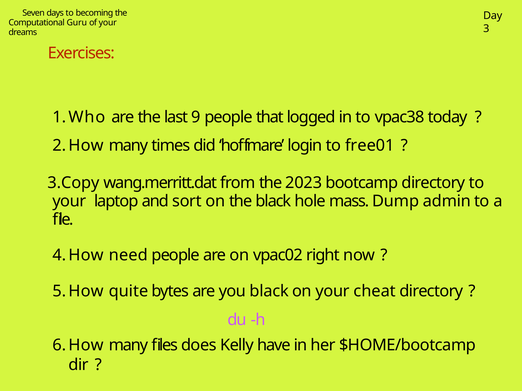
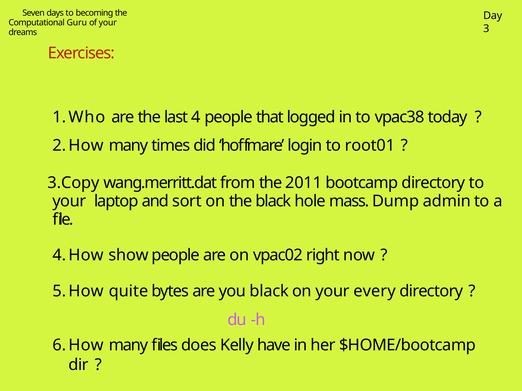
9: 9 -> 4 (196, 117)
free01: free01 -> root01 (370, 146)
2023: 2023 -> 2011 (304, 183)
need: need -> show (129, 255)
cheat: cheat -> every (375, 292)
